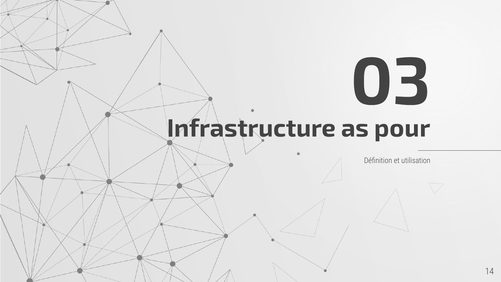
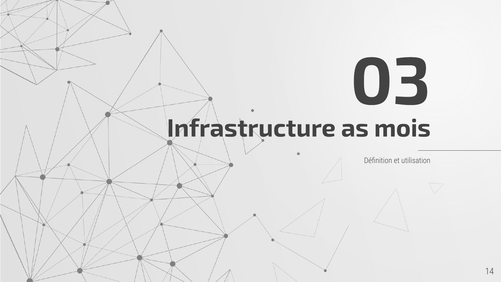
pour: pour -> mois (402, 128)
